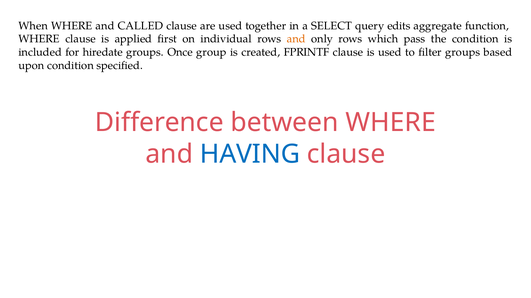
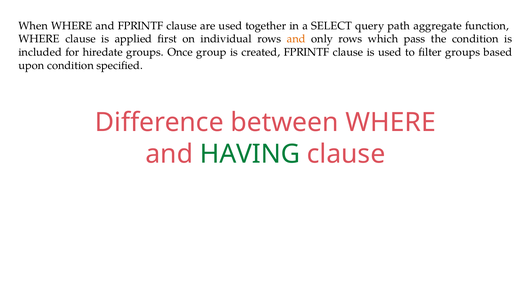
and CALLED: CALLED -> FPRINTF (140, 26)
edits: edits -> path (399, 26)
HAVING colour: blue -> green (250, 154)
